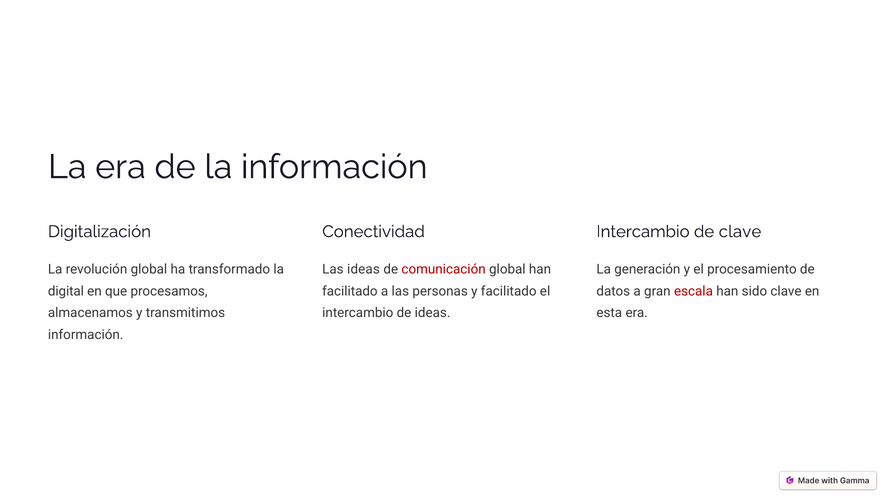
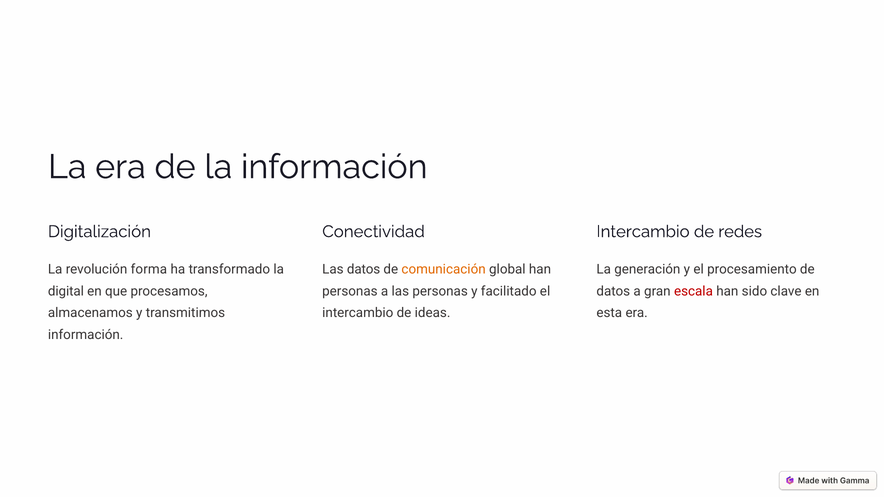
de clave: clave -> redes (740, 232)
revolución global: global -> forma (149, 269)
Las ideas: ideas -> datos (364, 269)
comunicación colour: red -> orange (444, 269)
facilitado: facilitado -> personas (350, 291)
